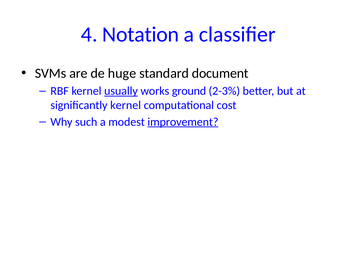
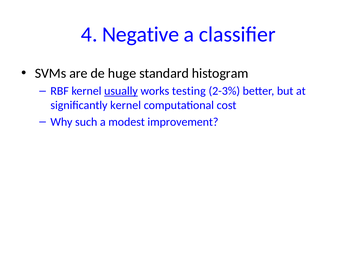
Notation: Notation -> Negative (141, 35)
document: document -> histogram (220, 74)
ground: ground -> testing (189, 91)
improvement underline: present -> none (183, 122)
